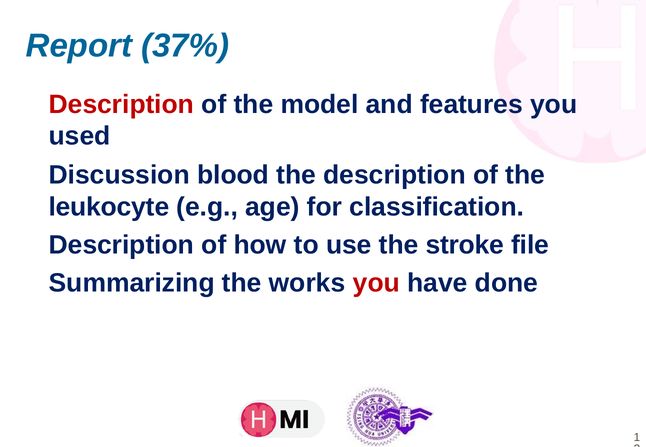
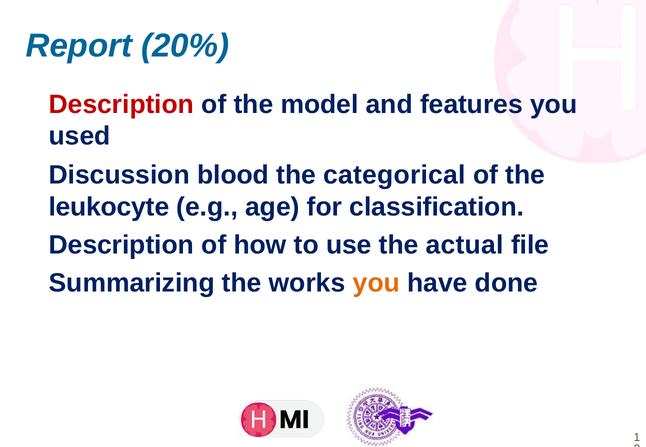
37%: 37% -> 20% (185, 46)
the description: description -> categorical (394, 175)
stroke: stroke -> actual (465, 245)
you colour: red -> orange (376, 283)
